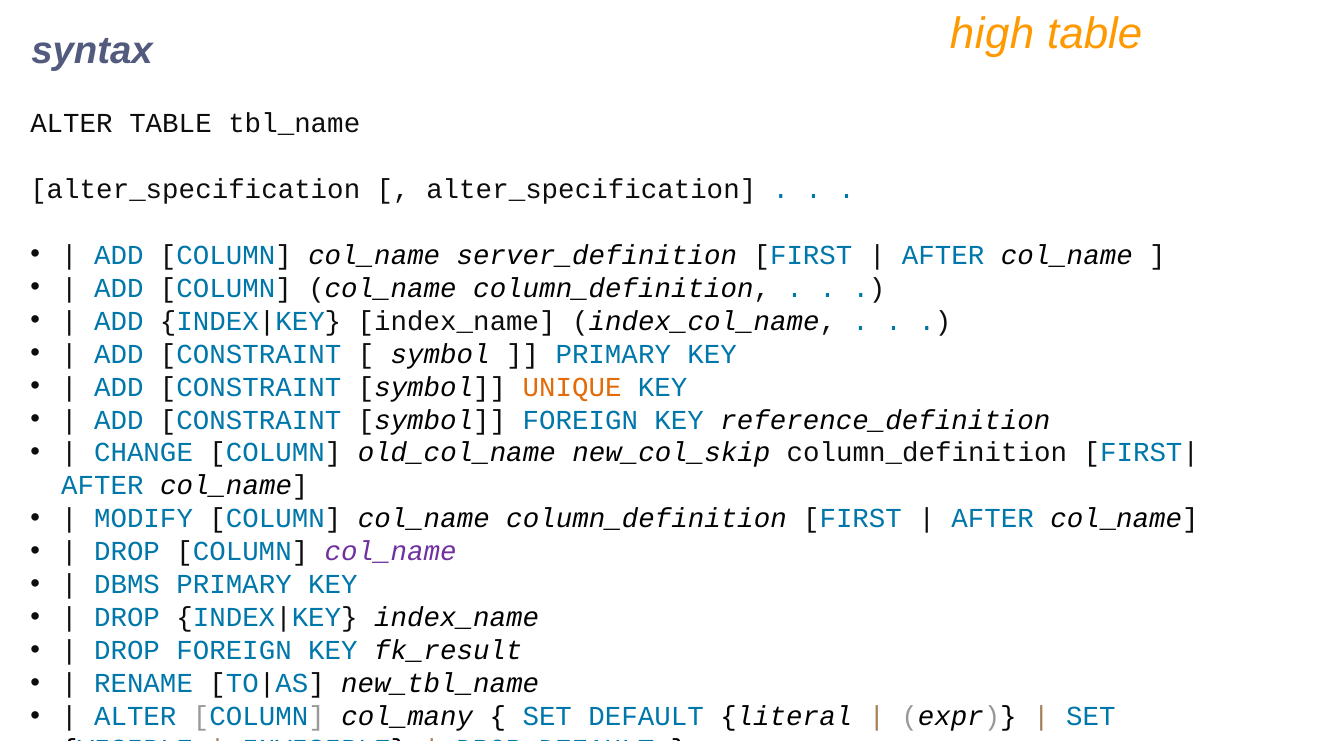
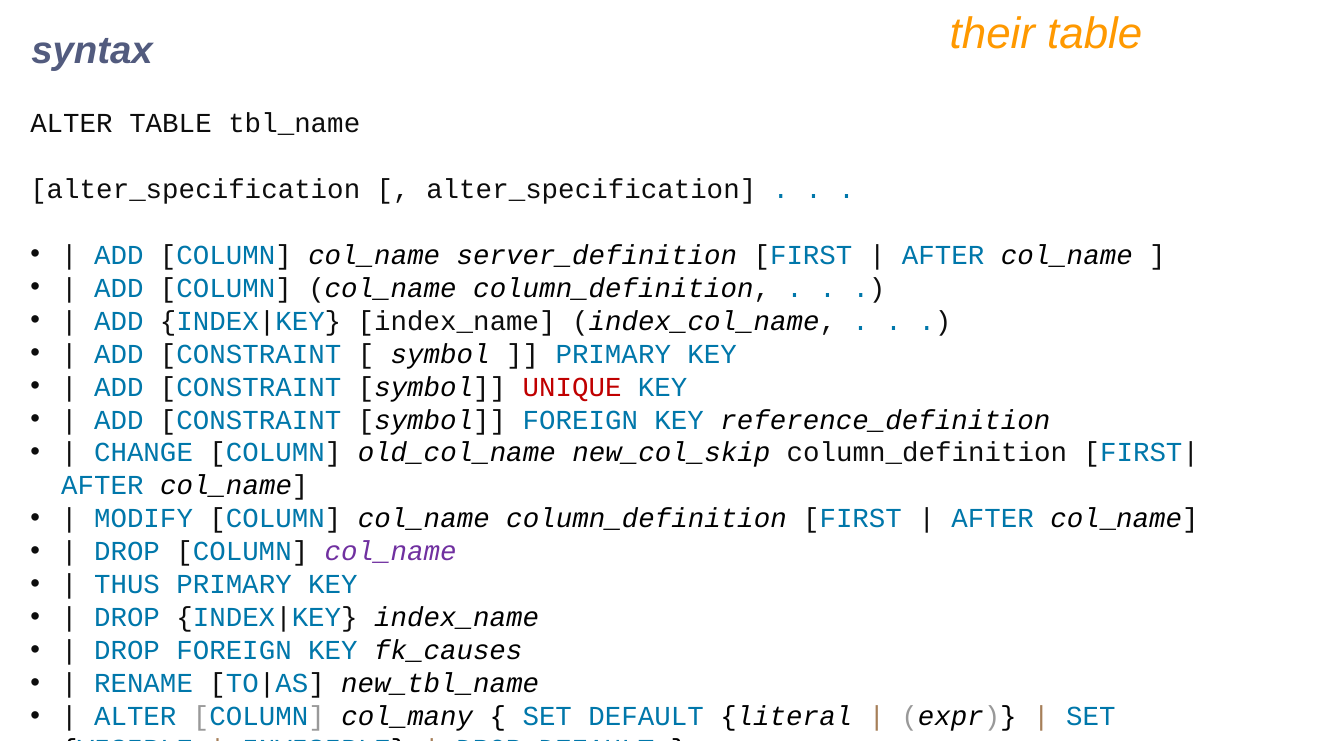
high: high -> their (992, 34)
UNIQUE colour: orange -> red (572, 387)
DBMS: DBMS -> THUS (127, 585)
fk_result: fk_result -> fk_causes (448, 650)
